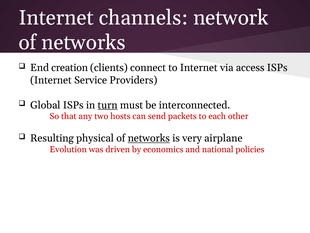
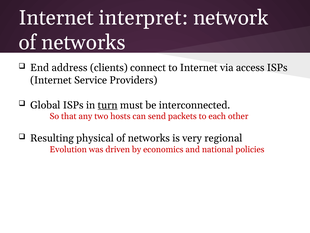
channels: channels -> interpret (143, 18)
creation: creation -> address (70, 68)
networks underline: present -> none (149, 138)
airplane: airplane -> regional (223, 138)
